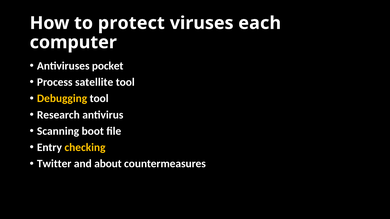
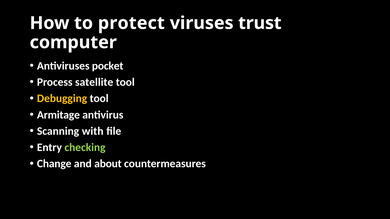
each: each -> trust (260, 23)
Research: Research -> Armitage (58, 115)
boot: boot -> with (93, 131)
checking colour: yellow -> light green (85, 148)
Twitter: Twitter -> Change (54, 164)
